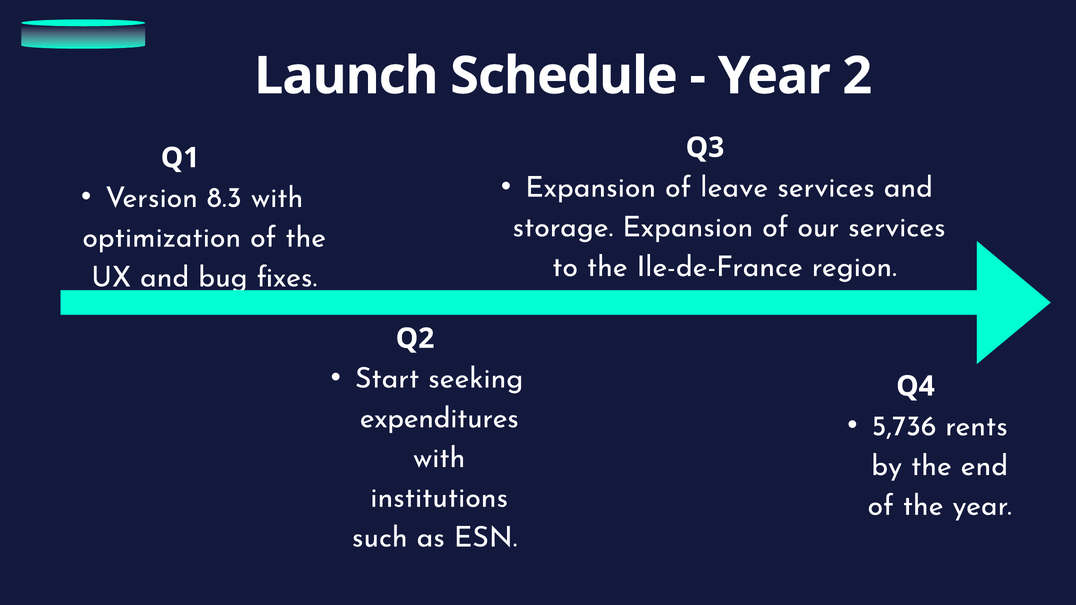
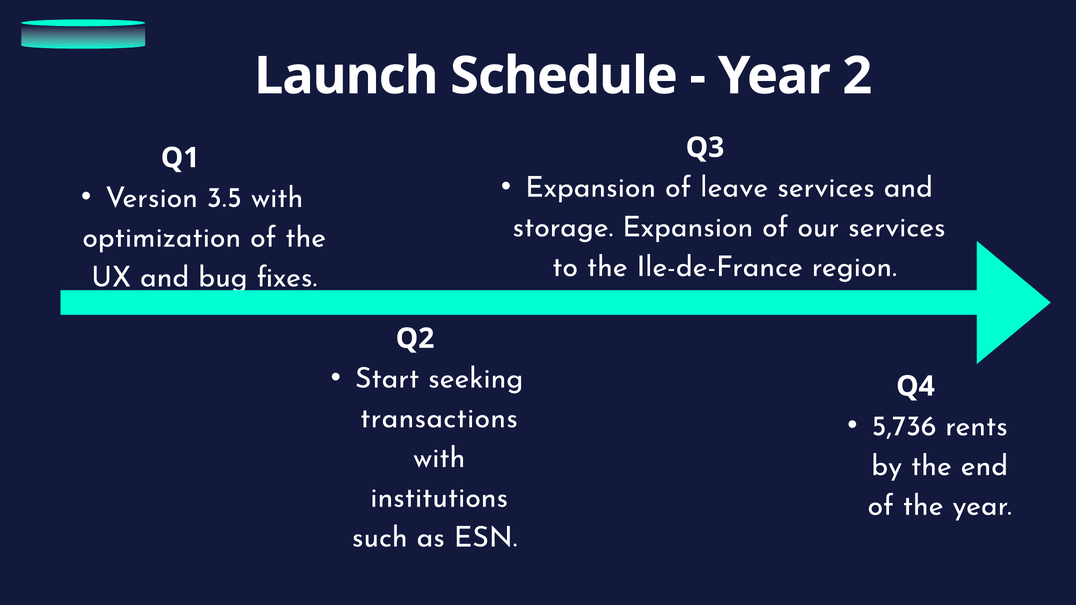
8.3: 8.3 -> 3.5 (224, 198)
expenditures: expenditures -> transactions (439, 418)
